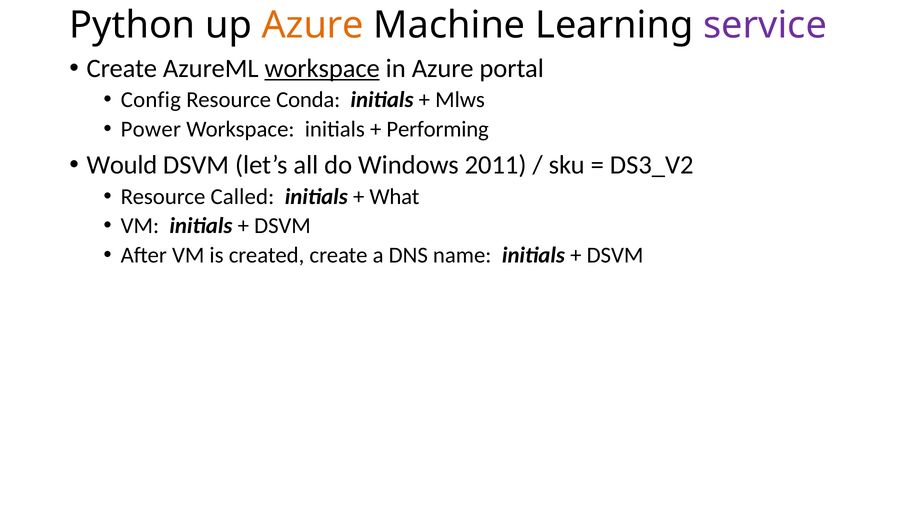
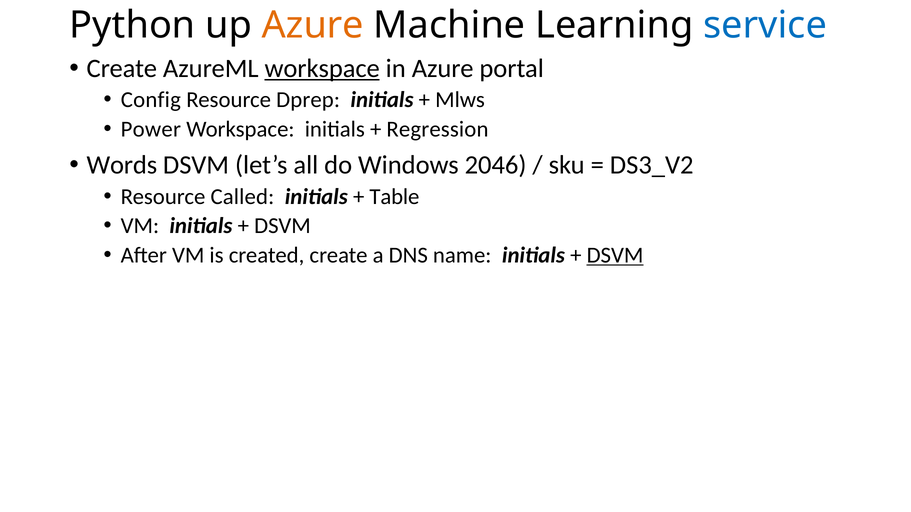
service colour: purple -> blue (765, 25)
Conda: Conda -> Dprep (308, 100)
Performing: Performing -> Regression (437, 129)
Would: Would -> Words (122, 165)
2011: 2011 -> 2046 (496, 165)
What: What -> Table (394, 197)
DSVM underline: none -> present (615, 255)
